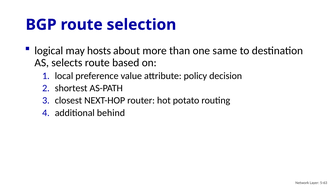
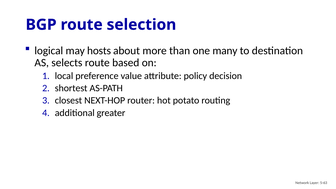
same: same -> many (225, 51)
behind: behind -> greater (111, 113)
